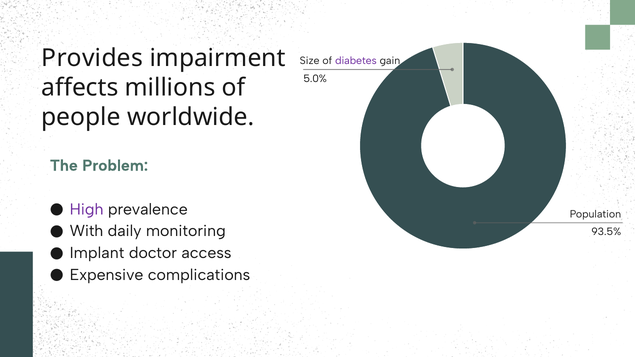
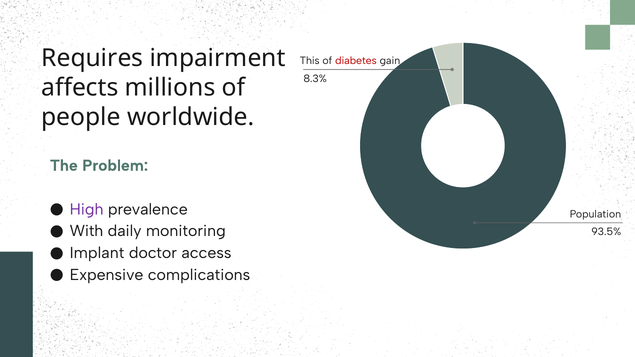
Provides: Provides -> Requires (92, 58)
Size: Size -> This (310, 61)
diabetes colour: purple -> red (356, 61)
5.0%: 5.0% -> 8.3% (315, 79)
